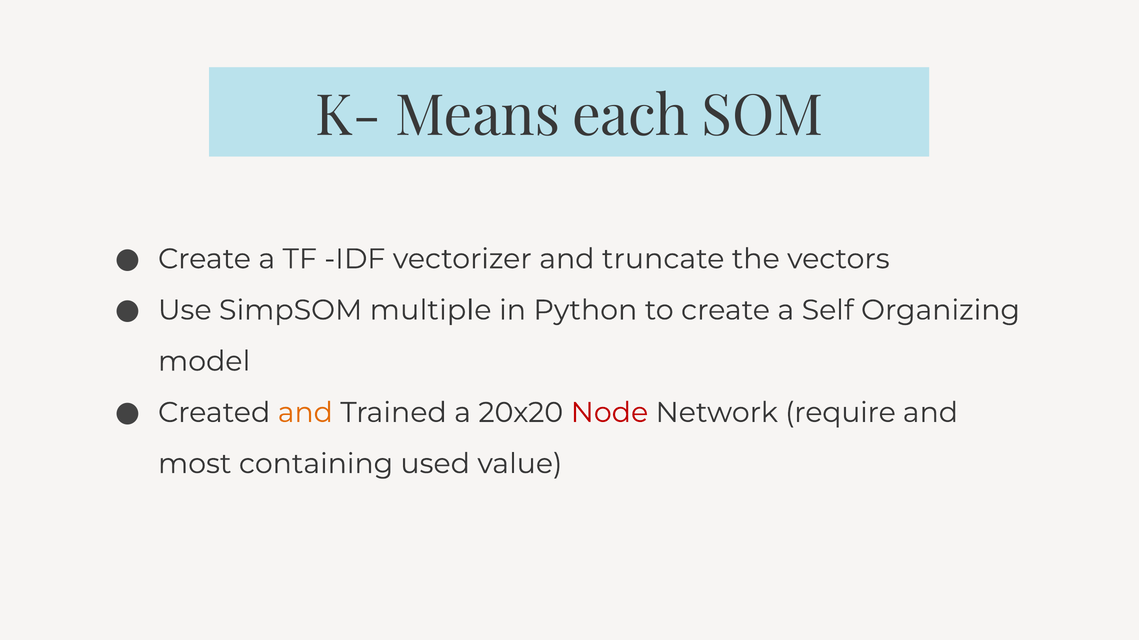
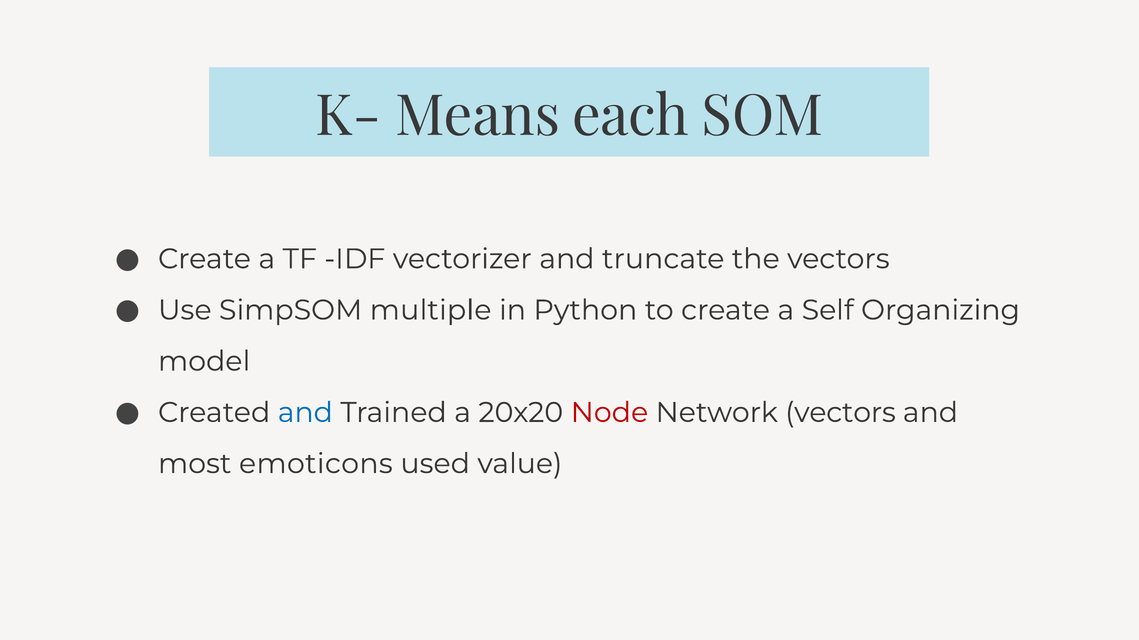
and colour: orange -> blue (305, 413)
Network require: require -> vectors (840, 413)
containing: containing -> emoticons (316, 464)
